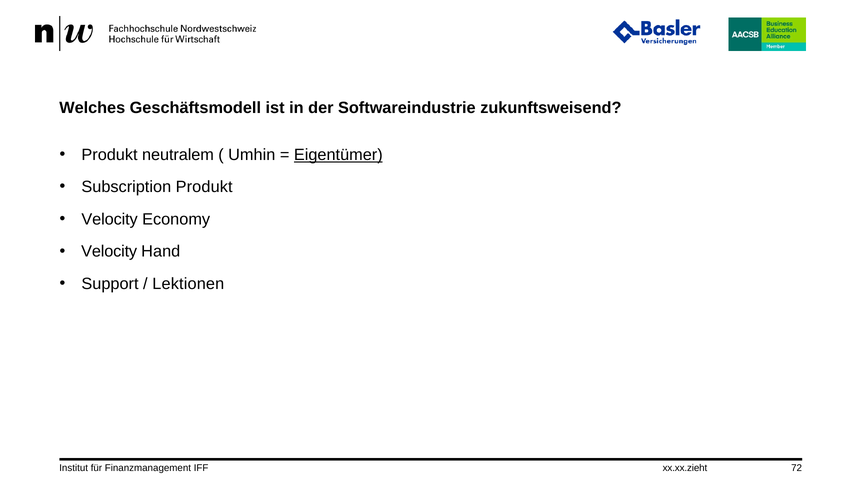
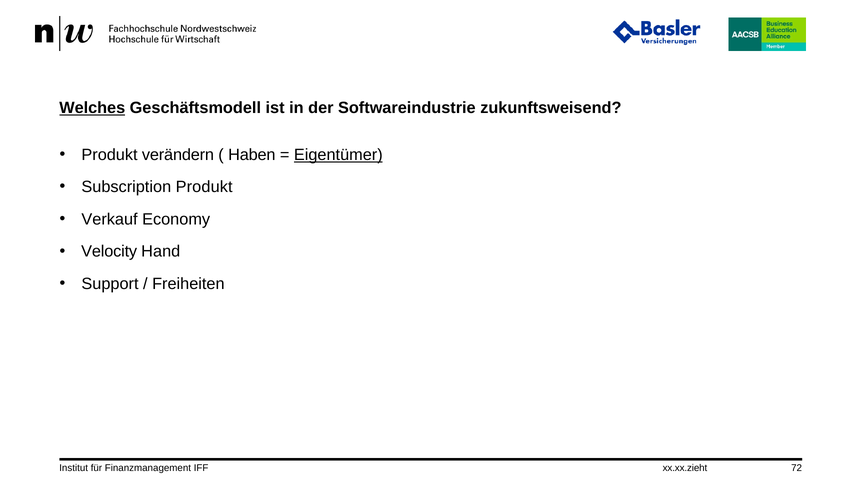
Welches underline: none -> present (92, 108)
neutralem: neutralem -> verändern (178, 155)
Umhin: Umhin -> Haben (252, 155)
Velocity: Velocity -> Verkauf (110, 219)
Lektionen: Lektionen -> Freiheiten (188, 284)
